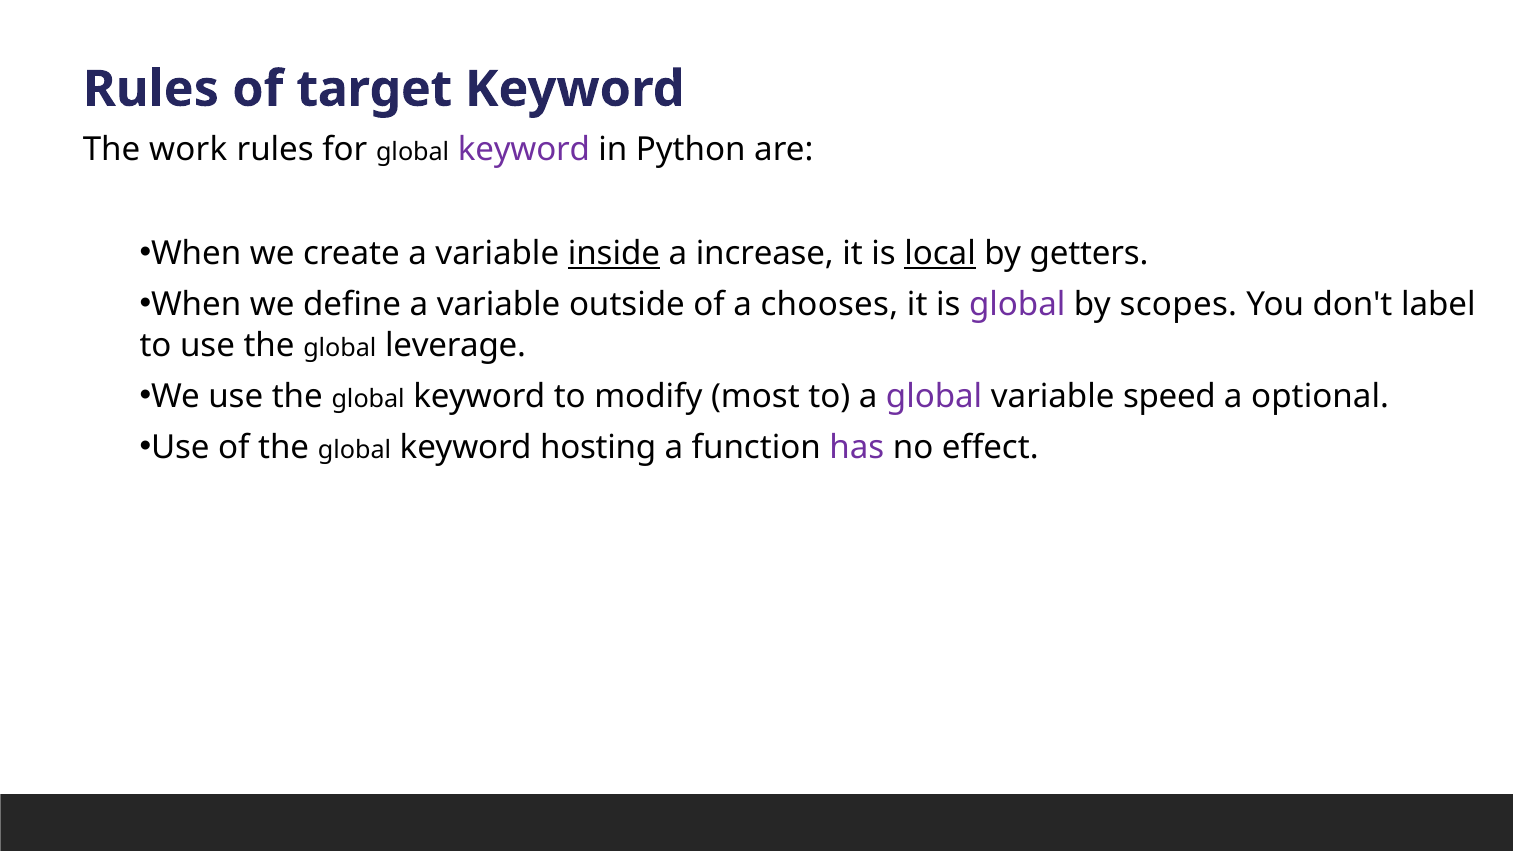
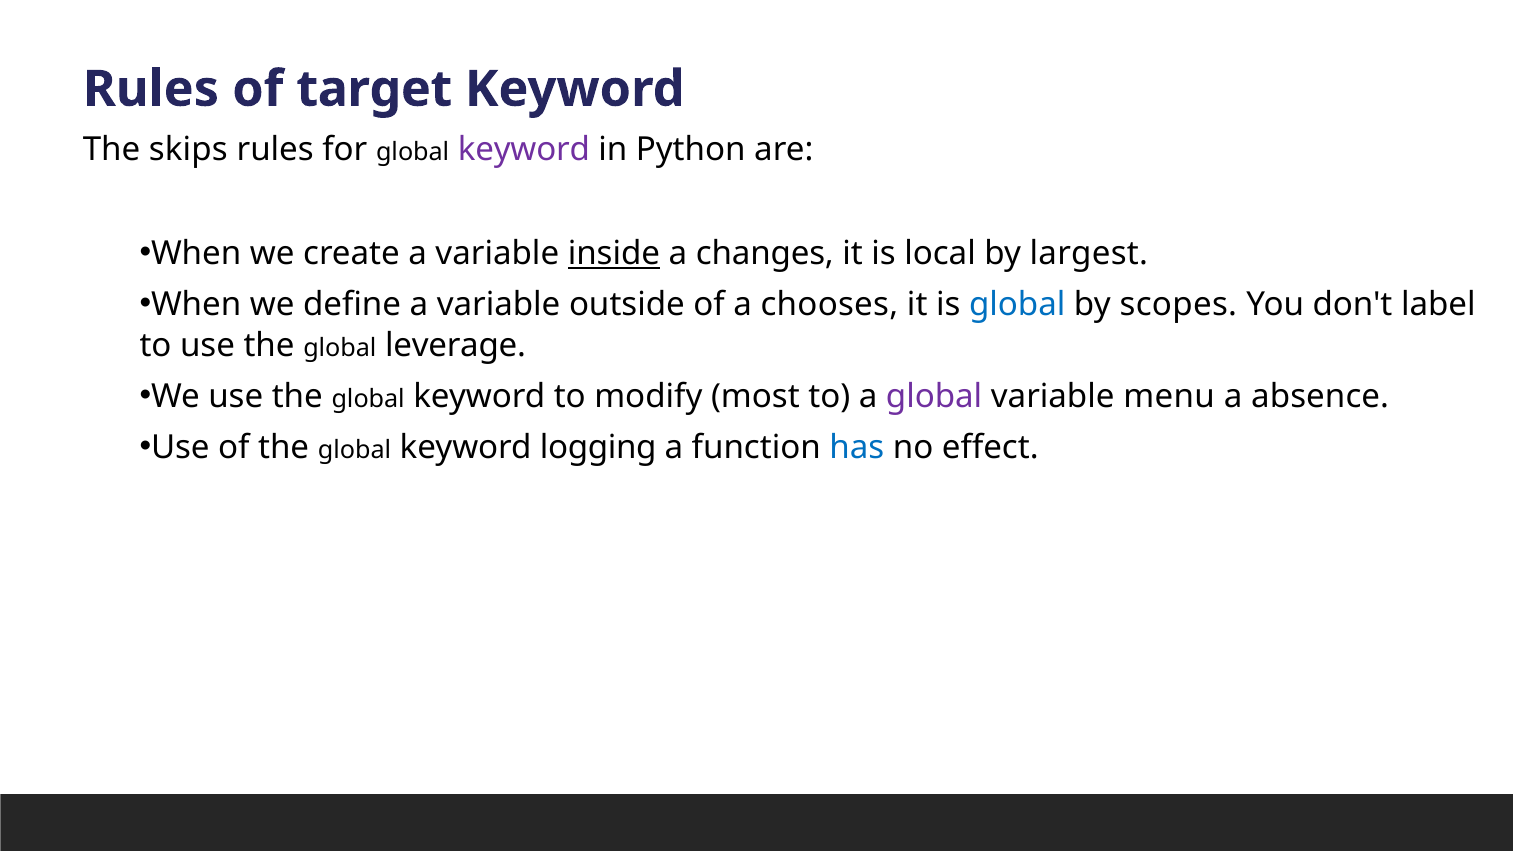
work: work -> skips (188, 149)
increase: increase -> changes (765, 254)
local underline: present -> none (940, 254)
getters: getters -> largest (1089, 254)
global colour: purple -> blue (1017, 304)
speed: speed -> menu (1169, 397)
optional: optional -> absence (1320, 397)
hosting: hosting -> logging (598, 447)
has colour: purple -> blue (857, 447)
